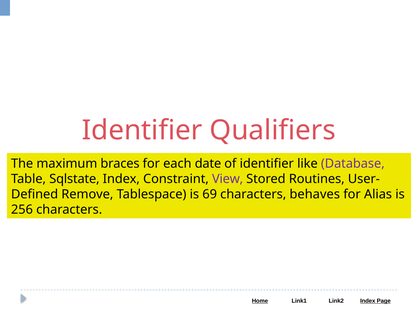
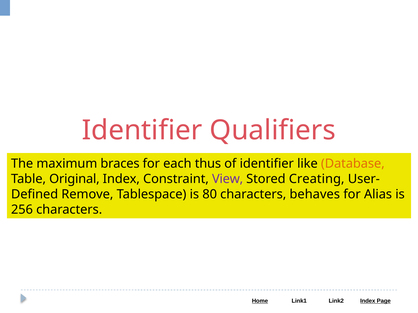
date: date -> thus (208, 164)
Database colour: purple -> orange (353, 164)
Sqlstate: Sqlstate -> Original (74, 179)
Routines: Routines -> Creating (317, 179)
69: 69 -> 80 (210, 195)
